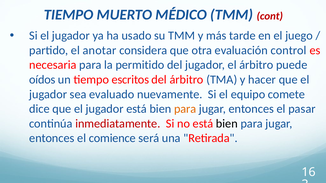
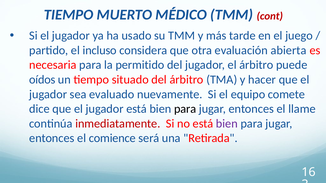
anotar: anotar -> incluso (100, 50)
control: control -> abierta (289, 50)
escritos: escritos -> situado (130, 80)
para colour: orange -> black (185, 109)
pasar: pasar -> llame (302, 109)
bien colour: black -> purple (227, 124)
